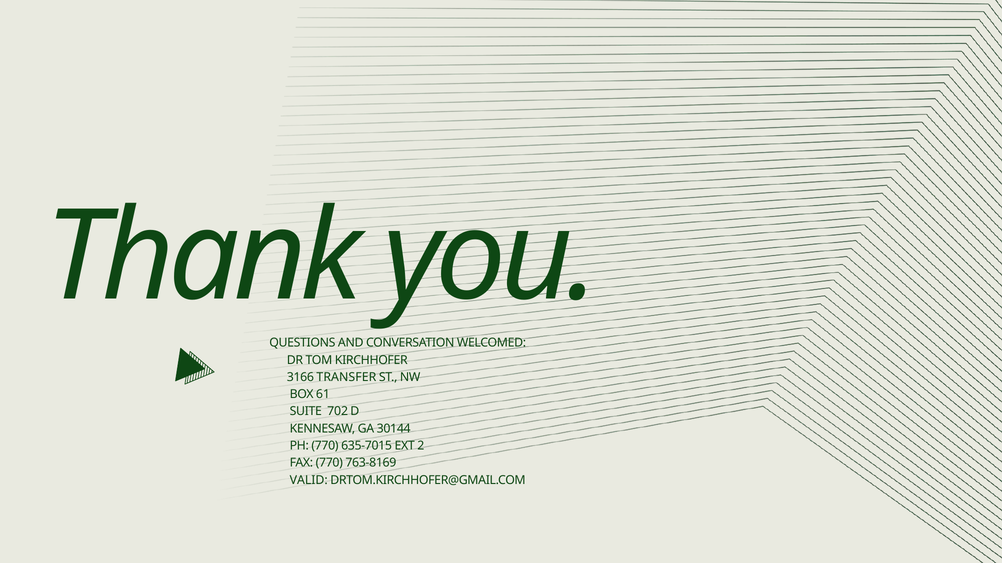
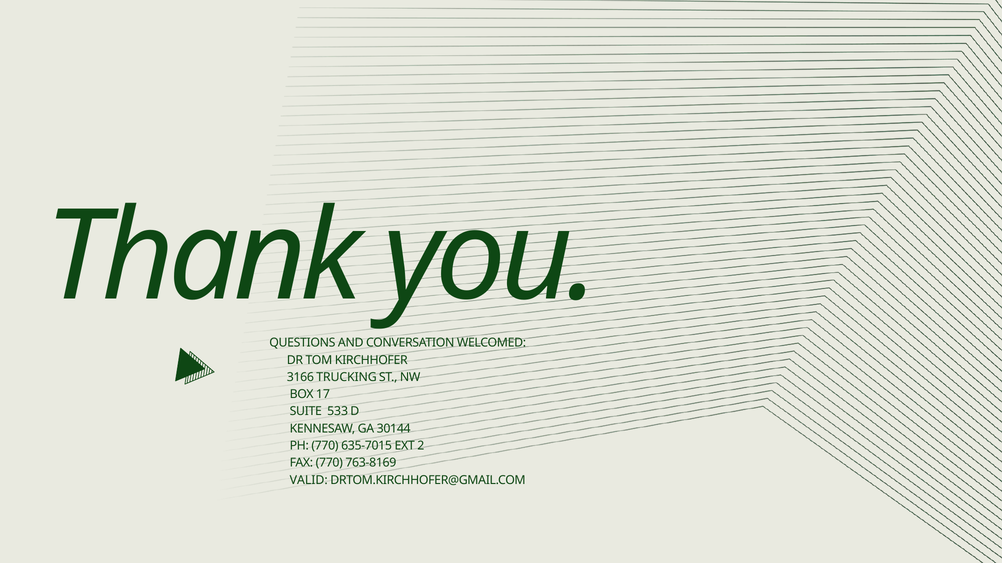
TRANSFER: TRANSFER -> TRUCKING (347, 378)
61: 61 -> 17 (323, 395)
702: 702 -> 533 (338, 412)
